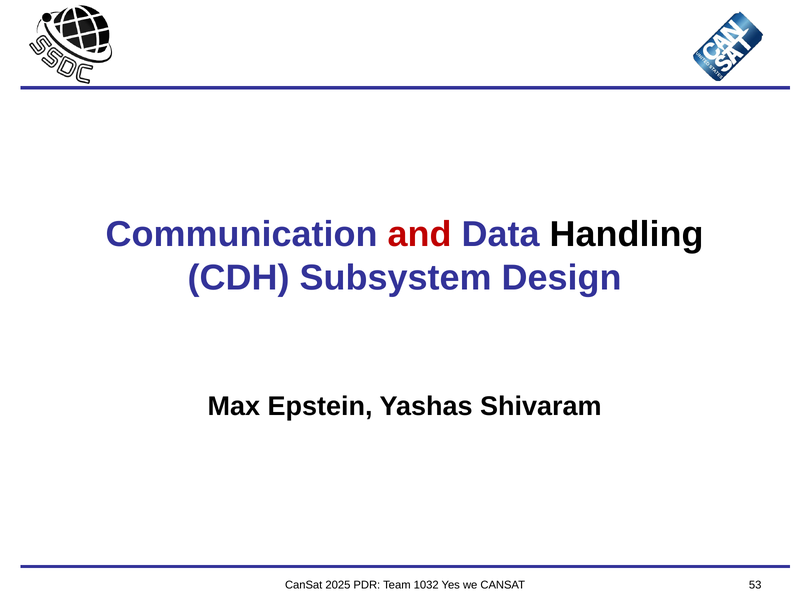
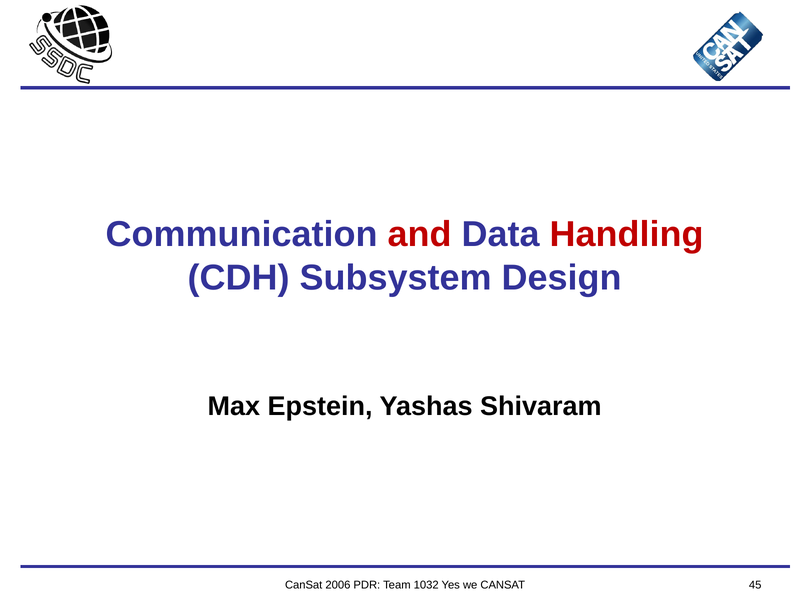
Handling colour: black -> red (627, 235)
2025: 2025 -> 2006 (338, 585)
53: 53 -> 45 (755, 585)
